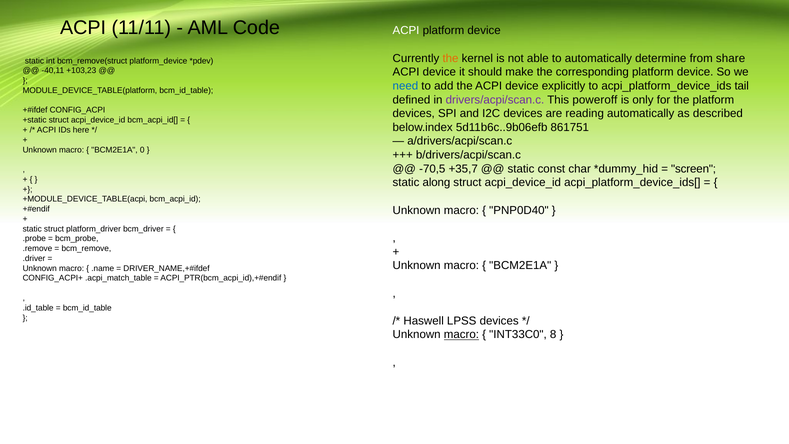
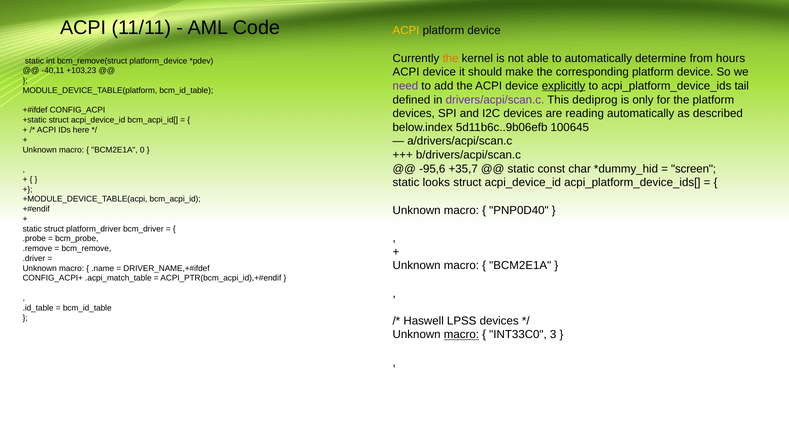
ACPI colour: white -> yellow (406, 31)
share: share -> hours (731, 58)
need colour: blue -> purple (405, 86)
explicitly underline: none -> present (564, 86)
poweroff: poweroff -> dediprog (595, 100)
861751: 861751 -> 100645 (570, 127)
-70,5: -70,5 -> -95,6 (432, 169)
along: along -> looks (436, 183)
8: 8 -> 3 (553, 335)
